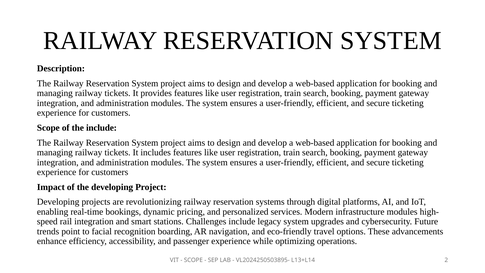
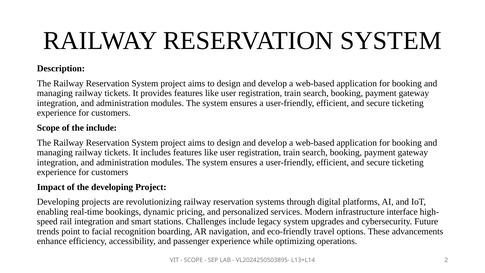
infrastructure modules: modules -> interface (402, 212)
